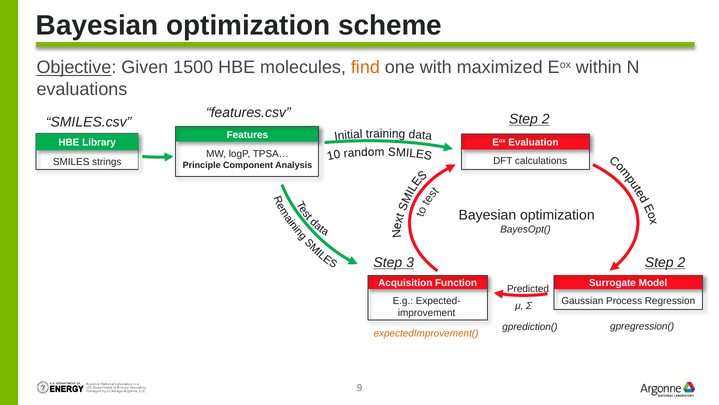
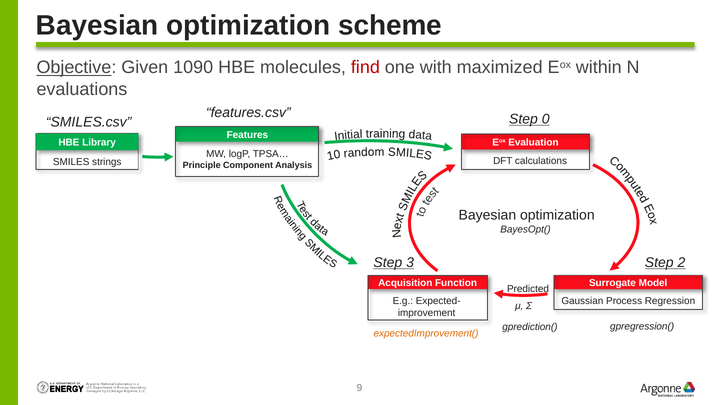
1500: 1500 -> 1090 (193, 67)
find colour: orange -> red (365, 67)
2: 2 -> 0 (546, 119)
